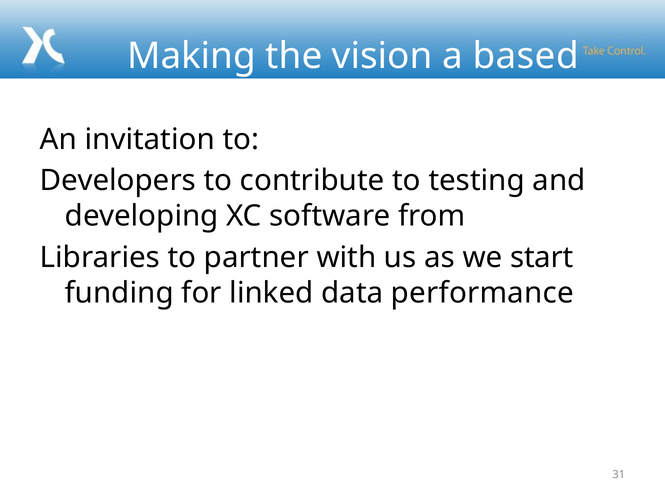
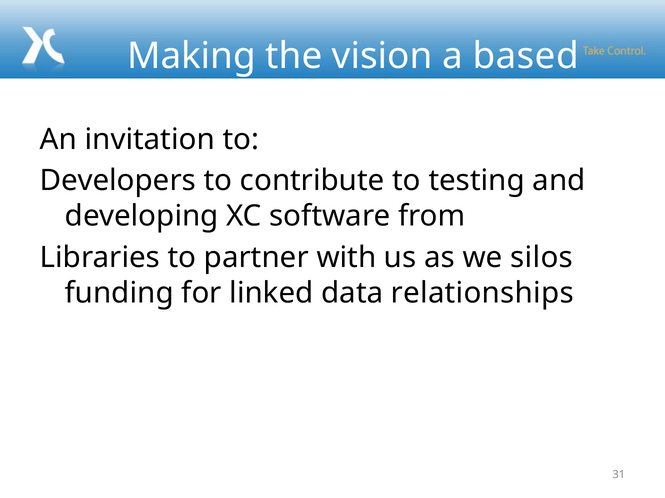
start: start -> silos (542, 258)
performance: performance -> relationships (482, 293)
